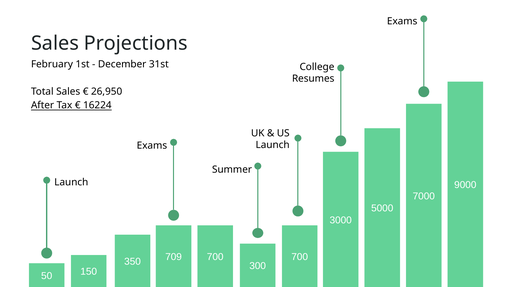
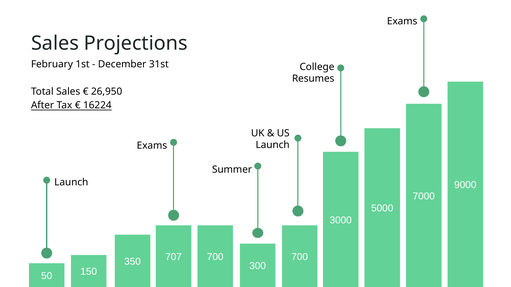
709: 709 -> 707 (174, 257)
